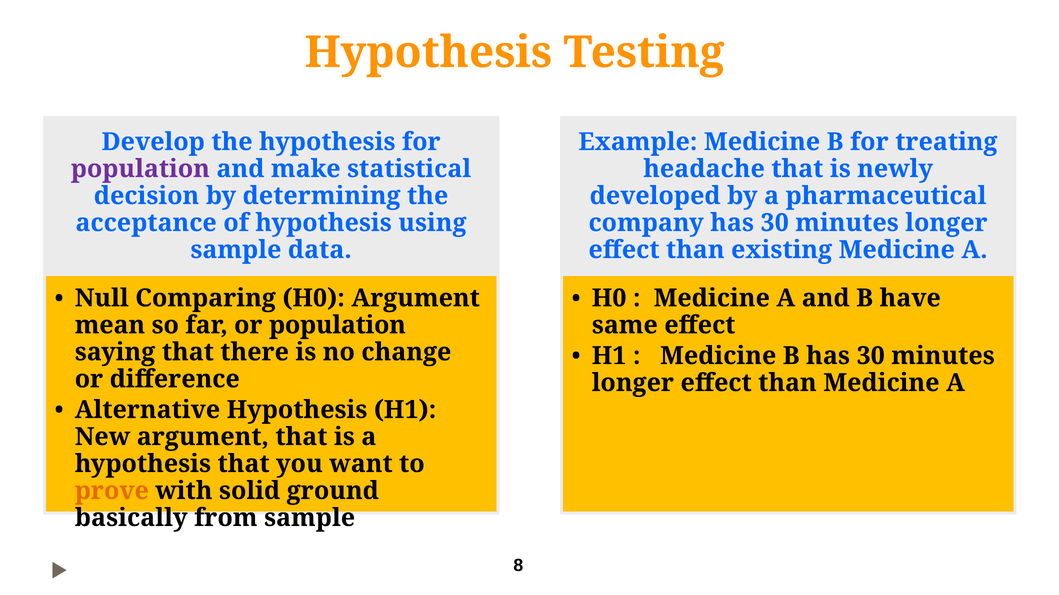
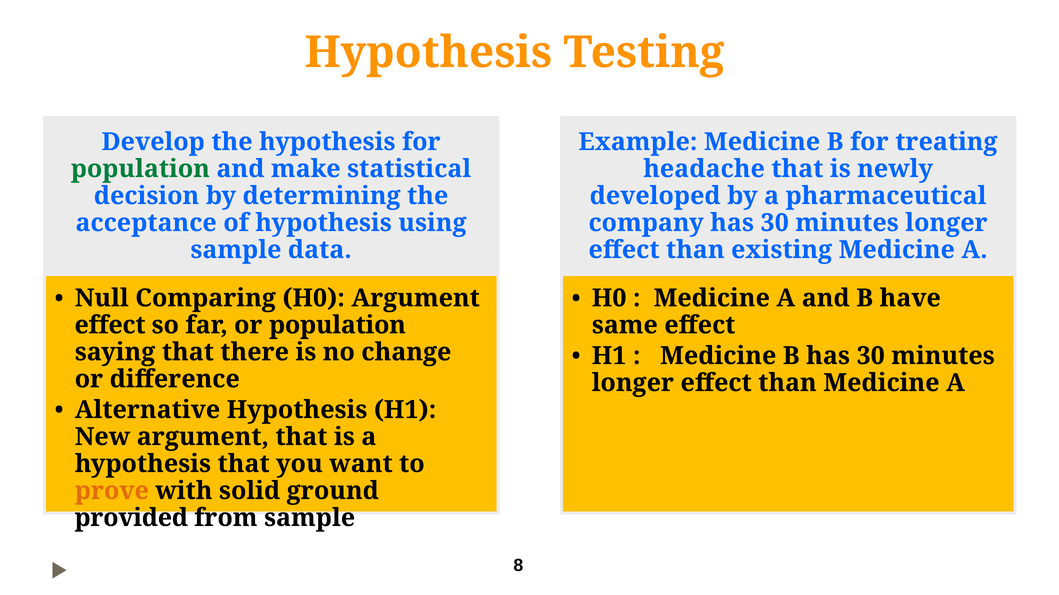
population colour: purple -> green (140, 169)
mean: mean -> effect (110, 325)
basically: basically -> provided (131, 518)
